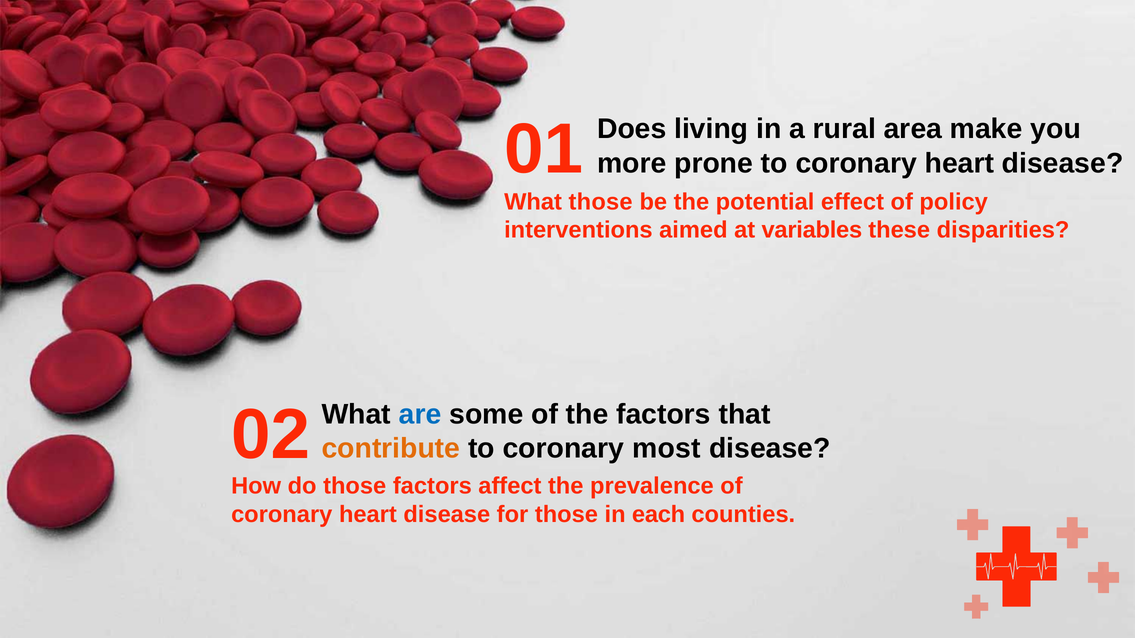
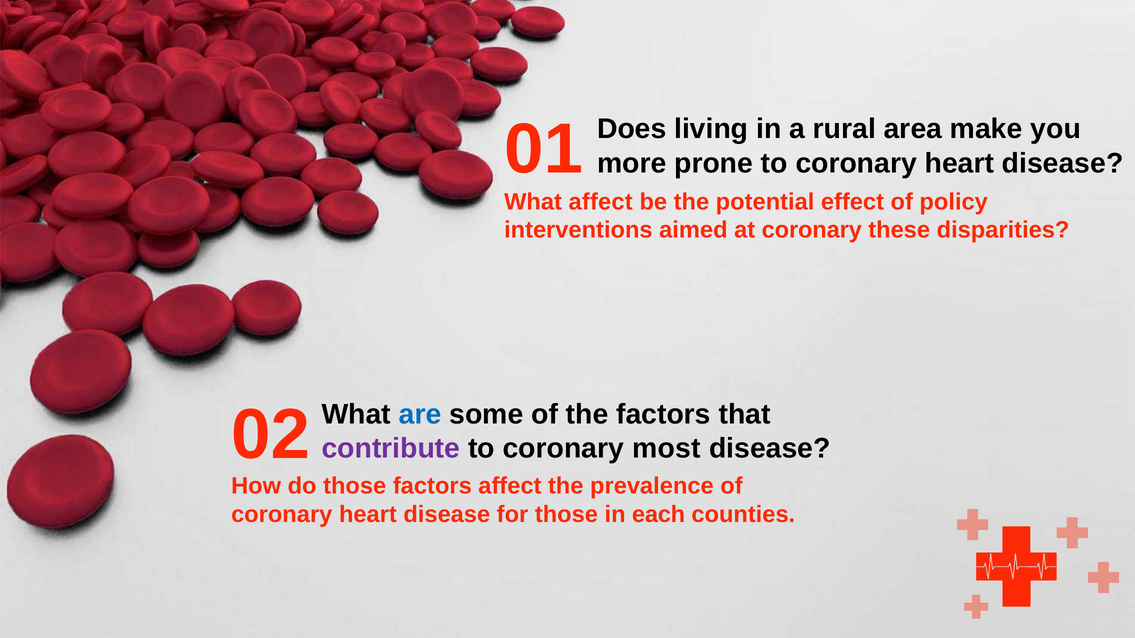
What those: those -> affect (601, 202)
at variables: variables -> coronary (812, 230)
contribute colour: orange -> purple (391, 449)
